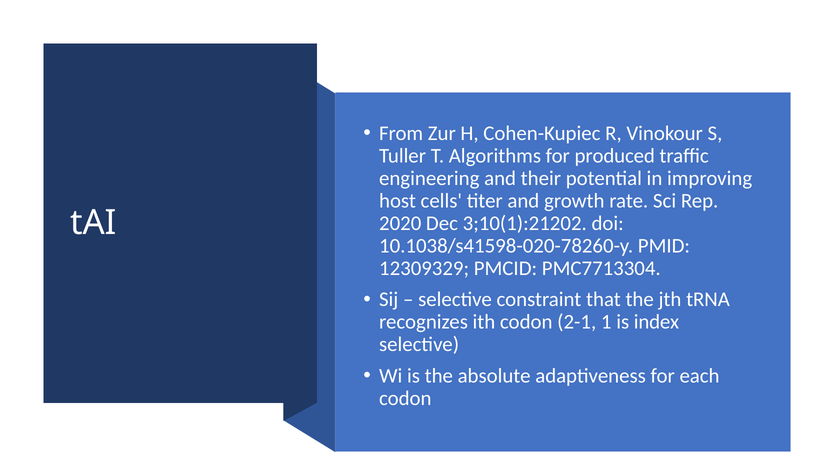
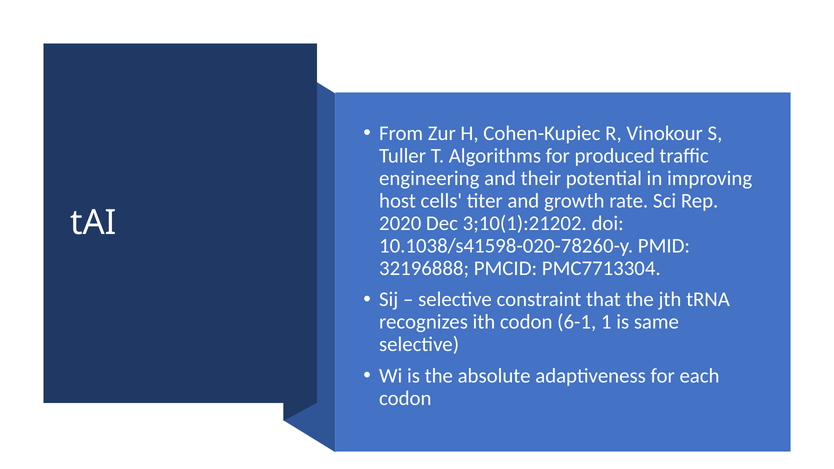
12309329: 12309329 -> 32196888 (424, 268)
2-1: 2-1 -> 6-1 (577, 322)
index: index -> same (656, 322)
